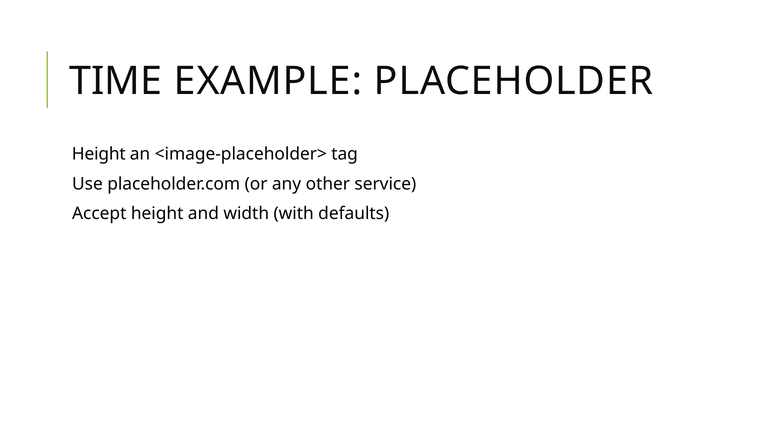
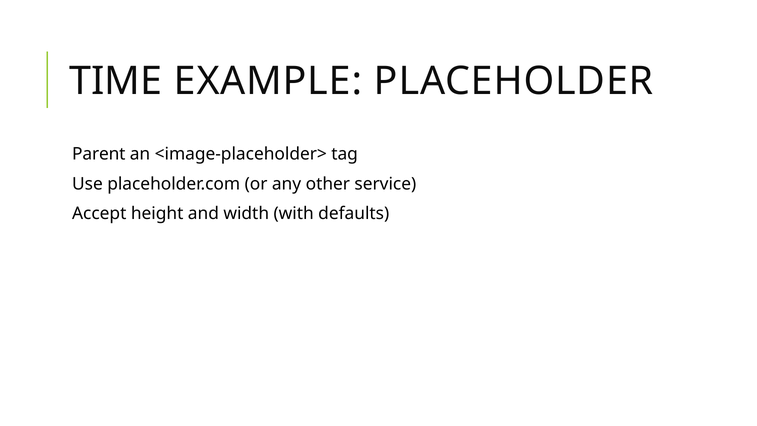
Height: Height -> Parent (99, 154)
